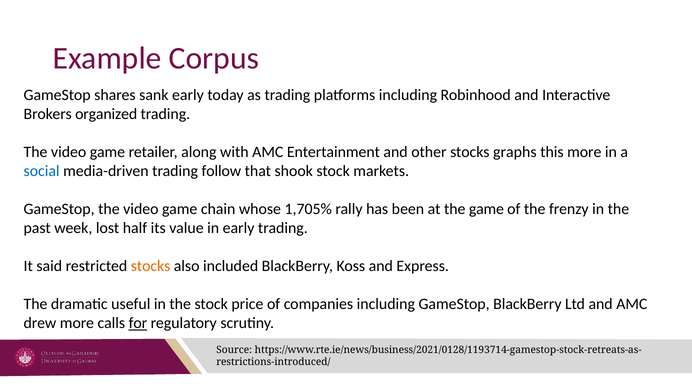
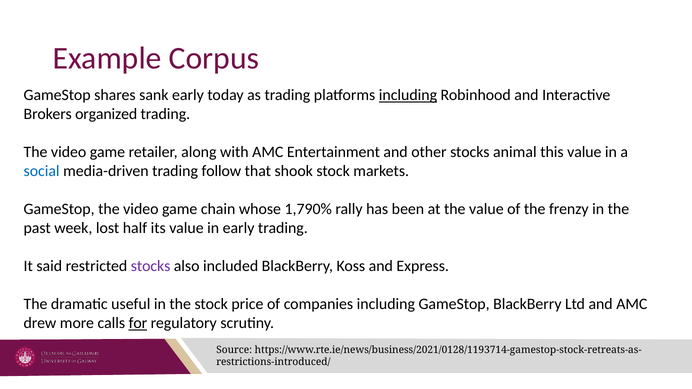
including underline: none -> present (408, 95)
graphs: graphs -> animal (515, 152)
this more: more -> value (584, 152)
1,705%: 1,705% -> 1,790% (308, 209)
the game: game -> value (486, 209)
stocks colour: orange -> purple (151, 266)
